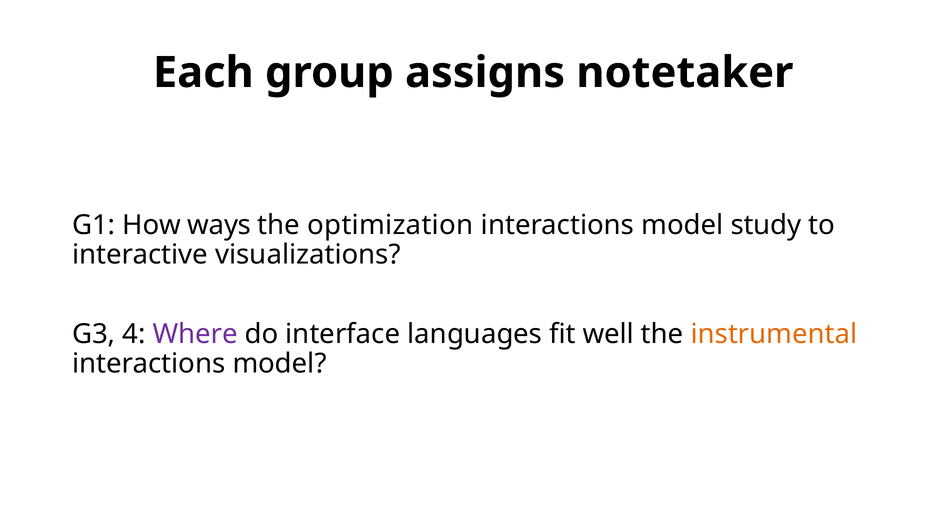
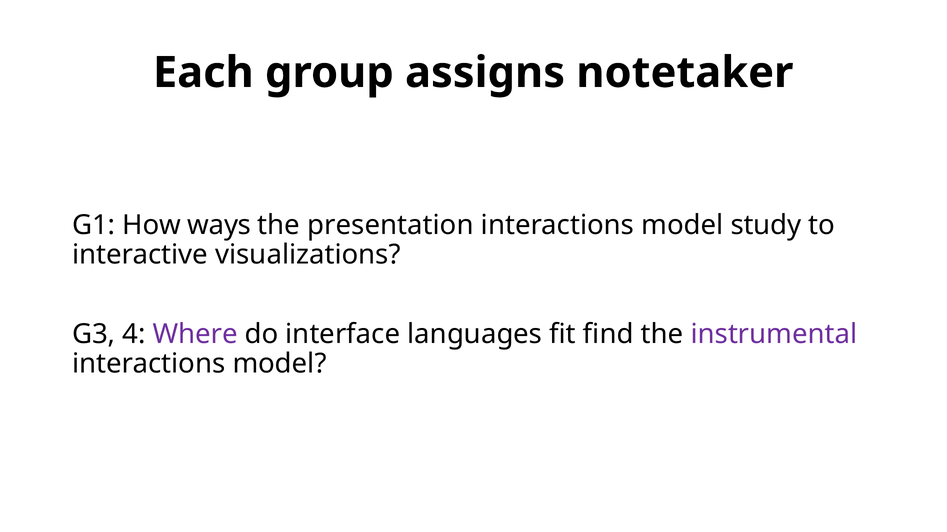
optimization: optimization -> presentation (390, 225)
well: well -> find (608, 334)
instrumental colour: orange -> purple (774, 334)
